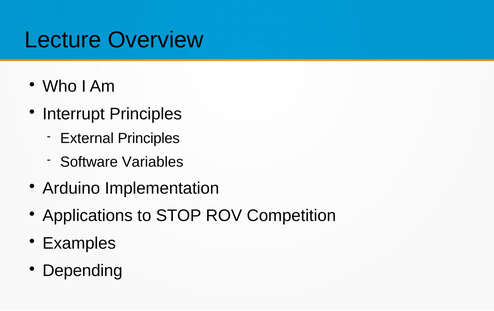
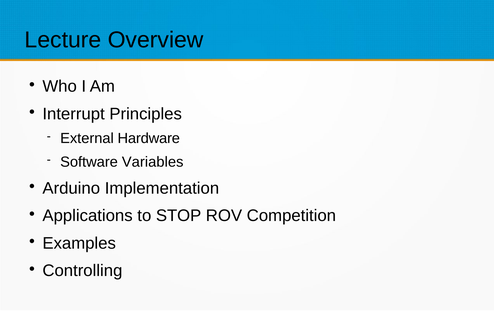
External Principles: Principles -> Hardware (149, 139)
Depending: Depending -> Controlling (82, 271)
